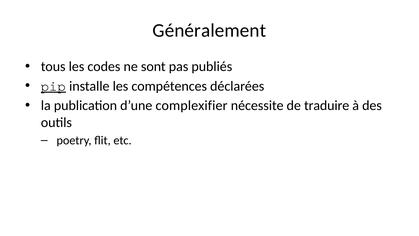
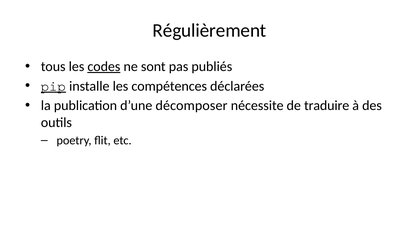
Généralement: Généralement -> Régulièrement (210, 30)
codes underline: none -> present (104, 66)
complexifier: complexifier -> décomposer (192, 106)
